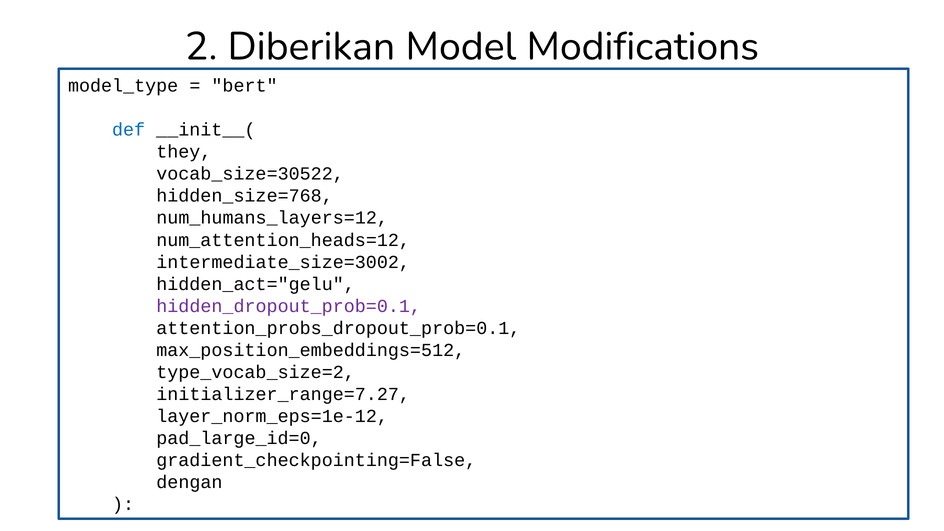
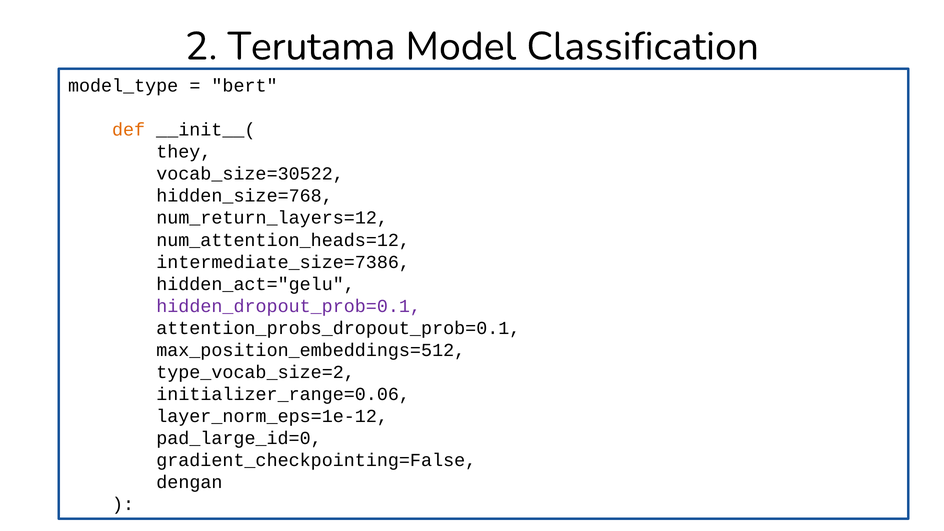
Diberikan: Diberikan -> Terutama (311, 46)
Modifications: Modifications -> Classification (643, 46)
def colour: blue -> orange (129, 130)
num_humans_layers=12: num_humans_layers=12 -> num_return_layers=12 (272, 218)
intermediate_size=3002: intermediate_size=3002 -> intermediate_size=7386 (283, 262)
initializer_range=7.27: initializer_range=7.27 -> initializer_range=0.06 (283, 394)
